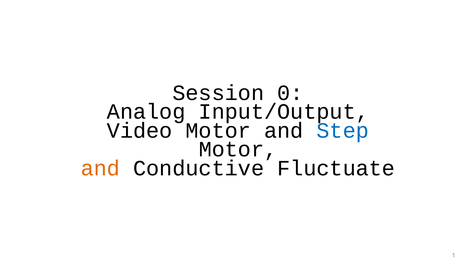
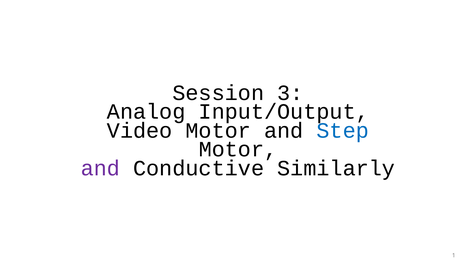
0: 0 -> 3 (290, 93)
and colour: orange -> purple (100, 168)
Fluctuate: Fluctuate -> Similarly (336, 168)
